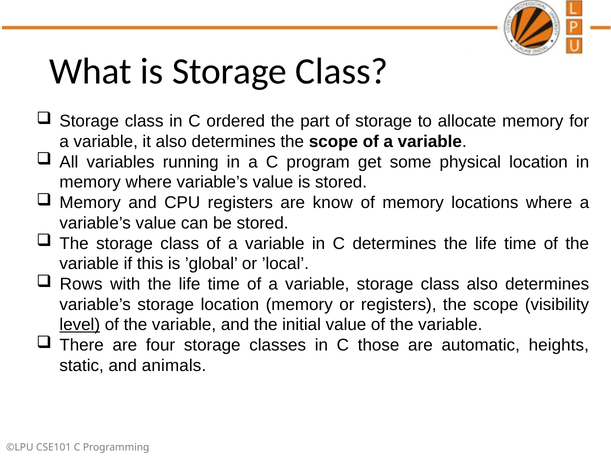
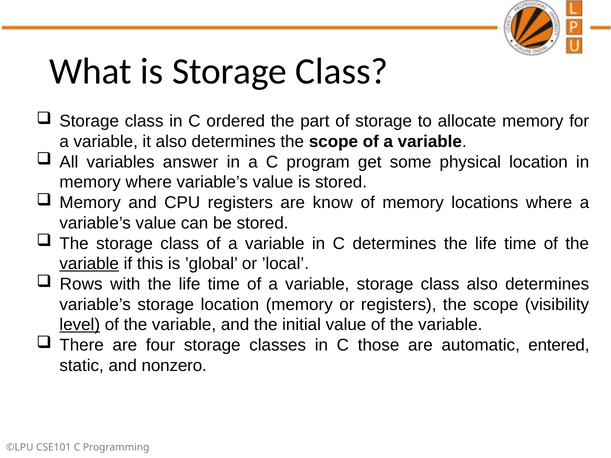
running: running -> answer (191, 162)
variable underline: none -> present (89, 264)
heights: heights -> entered (559, 345)
animals: animals -> nonzero (174, 366)
